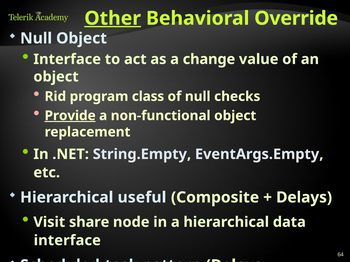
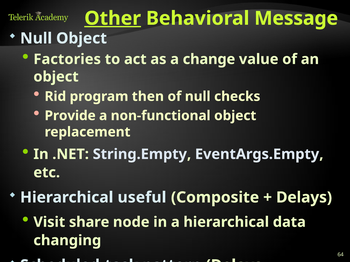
Override: Override -> Message (296, 18)
Interface: Interface -> Factories (67, 59)
program class: class -> then (148, 97)
Provide underline: present -> none (70, 116)
interface: interface -> changing (67, 241)
